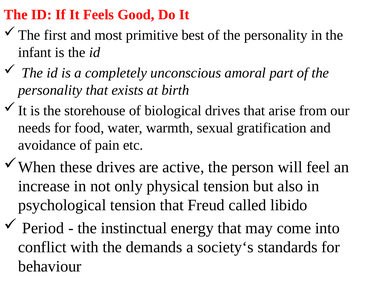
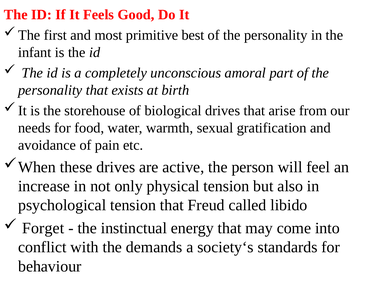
Period: Period -> Forget (43, 228)
